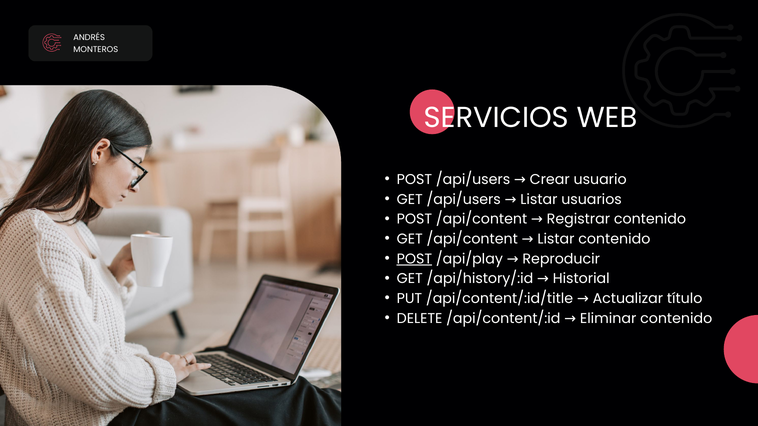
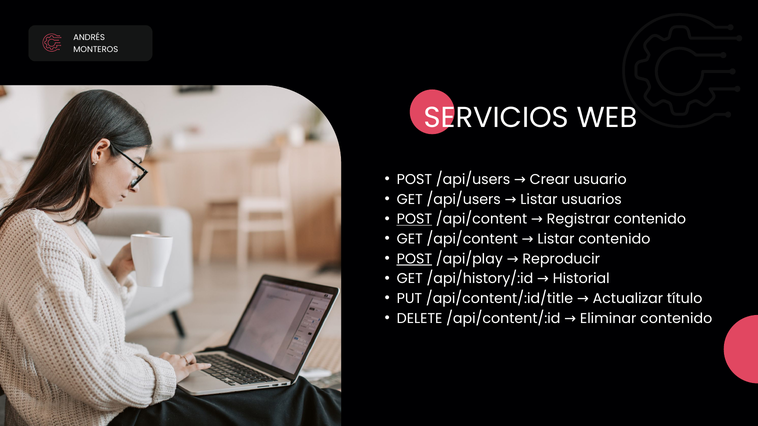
POST underline: none -> present (414, 219)
